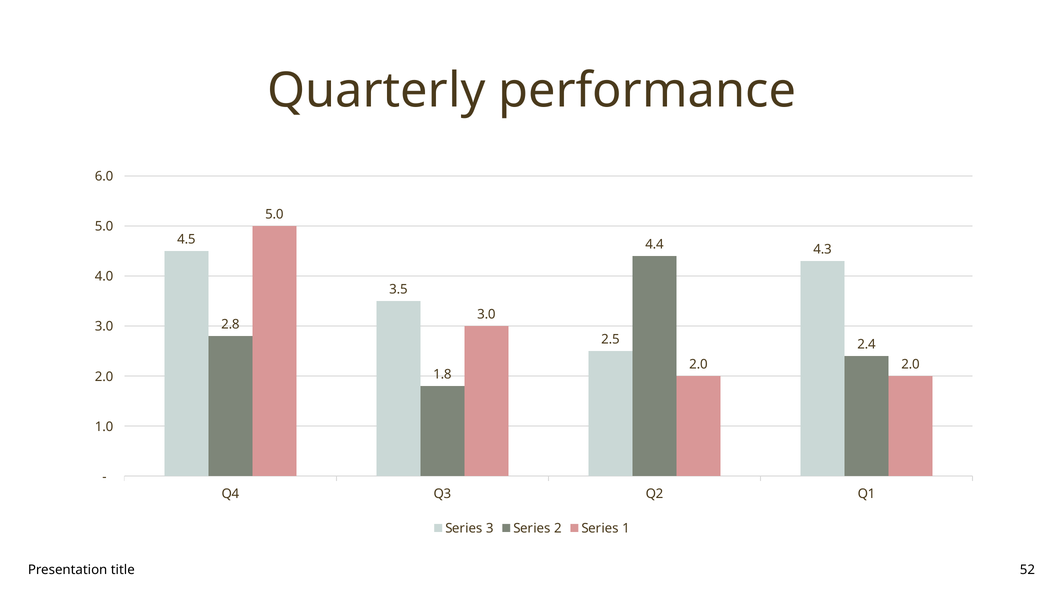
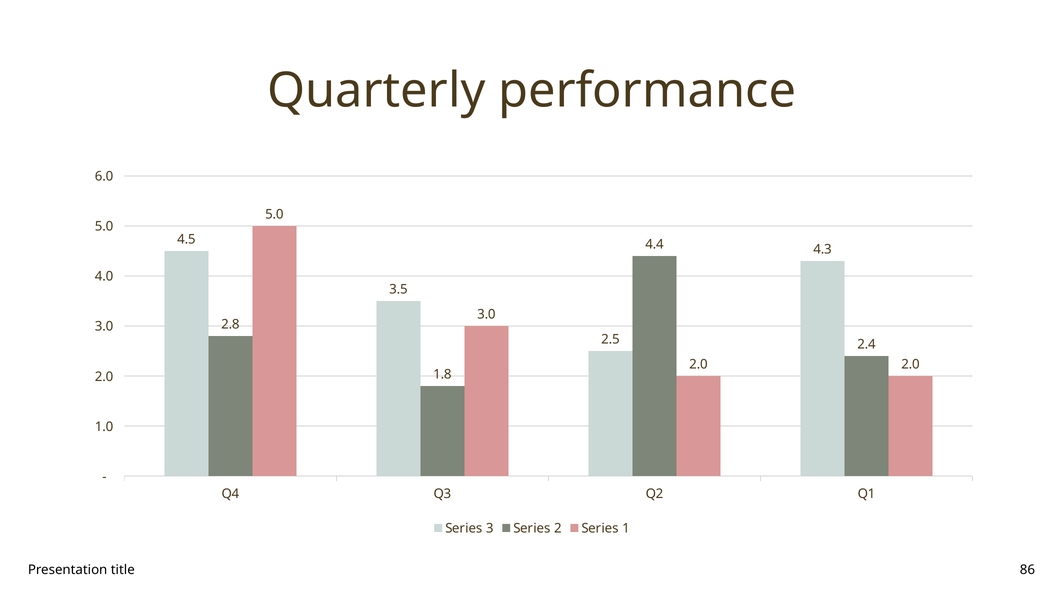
52: 52 -> 86 (1027, 570)
